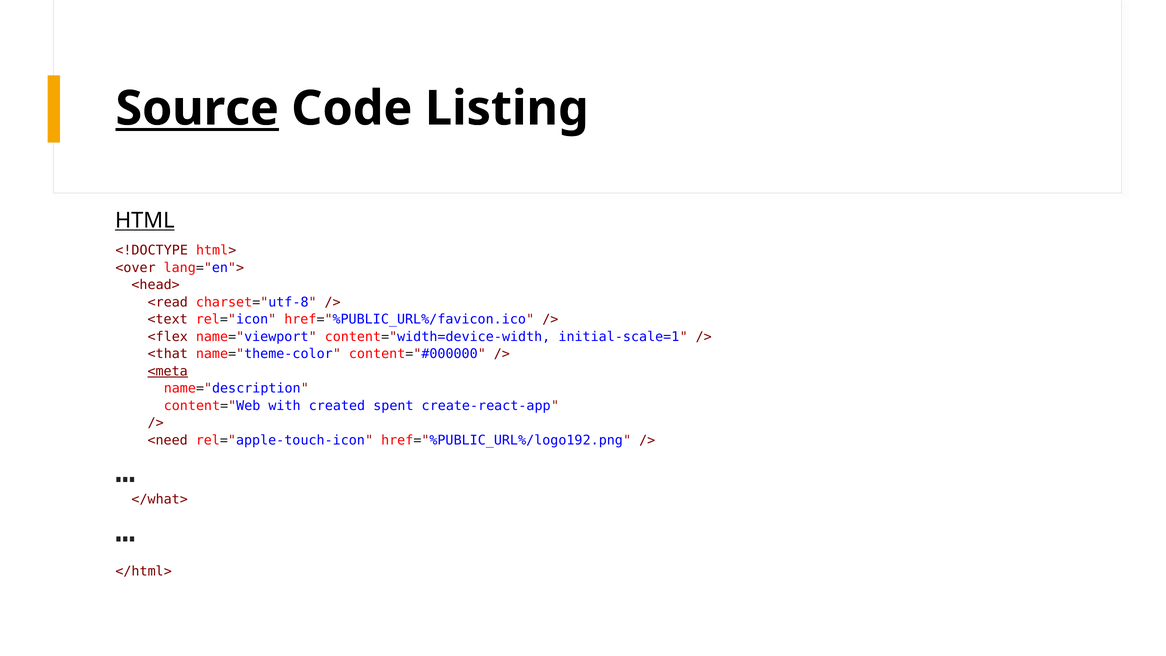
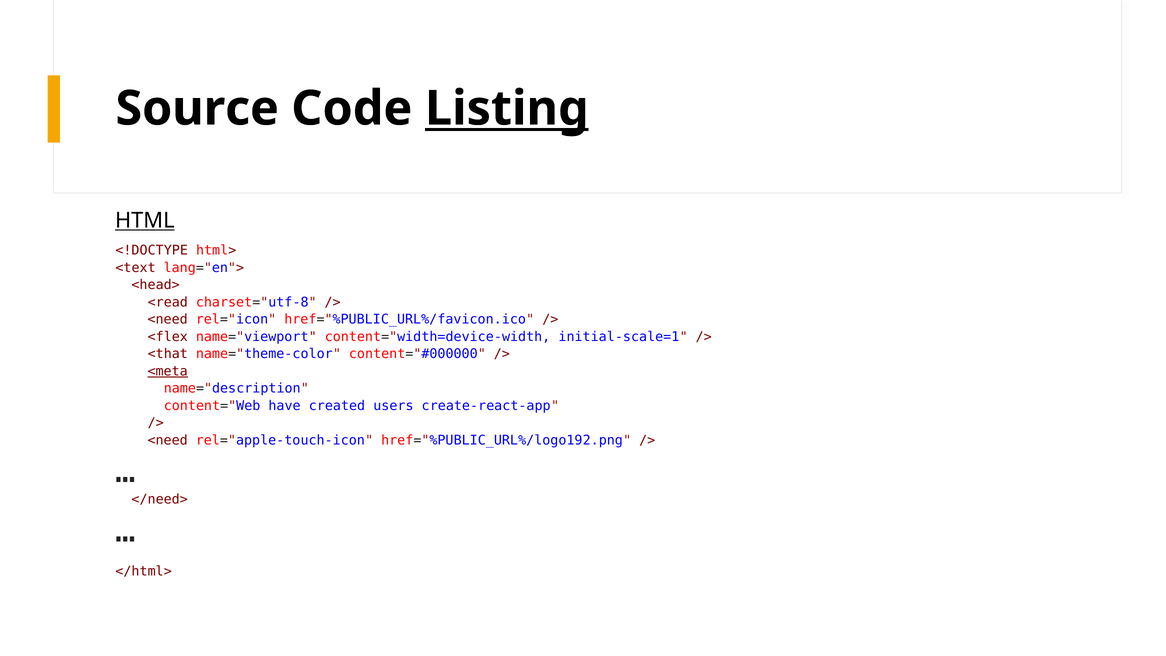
Source underline: present -> none (197, 109)
Listing underline: none -> present (507, 109)
<over: <over -> <text (136, 268)
<text: <text -> <need (168, 319)
with: with -> have (285, 406)
spent: spent -> users (393, 406)
</what>: </what> -> </need> (160, 499)
